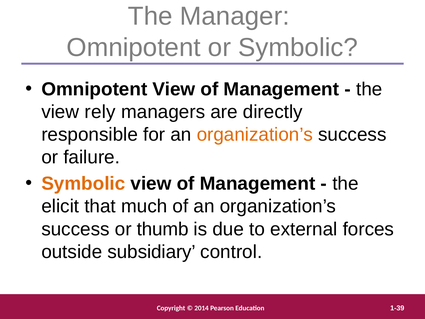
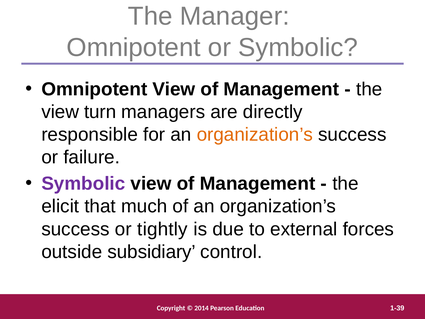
rely: rely -> turn (100, 112)
Symbolic colour: orange -> purple (83, 184)
thumb: thumb -> tightly (162, 229)
